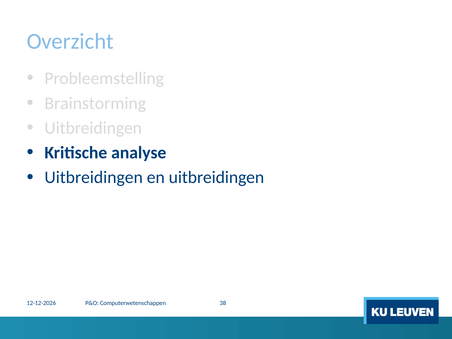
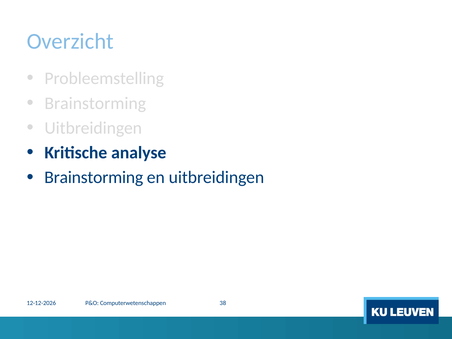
Uitbreidingen: Uitbreidingen -> Brainstorming (94, 178)
